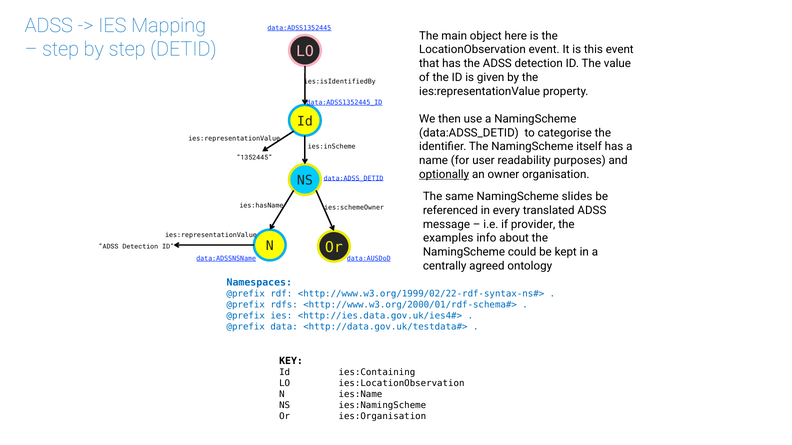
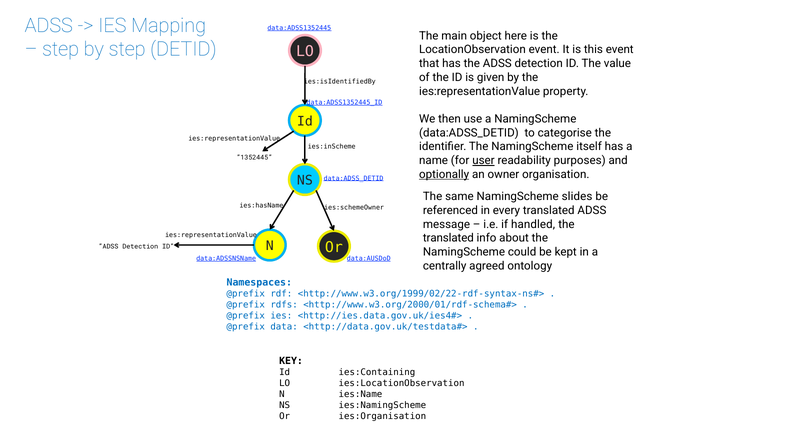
user underline: none -> present (483, 161)
provider: provider -> handled (533, 224)
examples: examples -> translated (448, 238)
